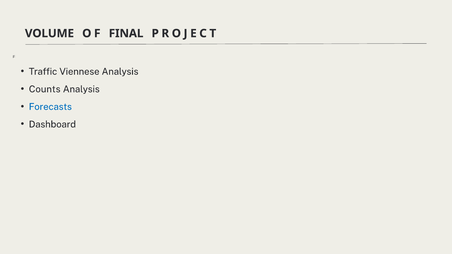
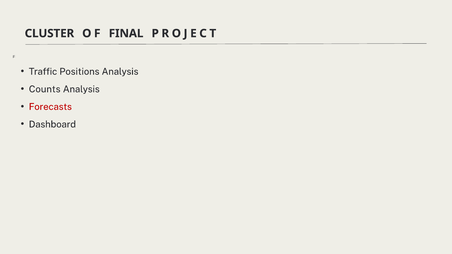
VOLUME: VOLUME -> CLUSTER (49, 33)
Viennese: Viennese -> Positions (79, 72)
Forecasts colour: blue -> red (50, 107)
